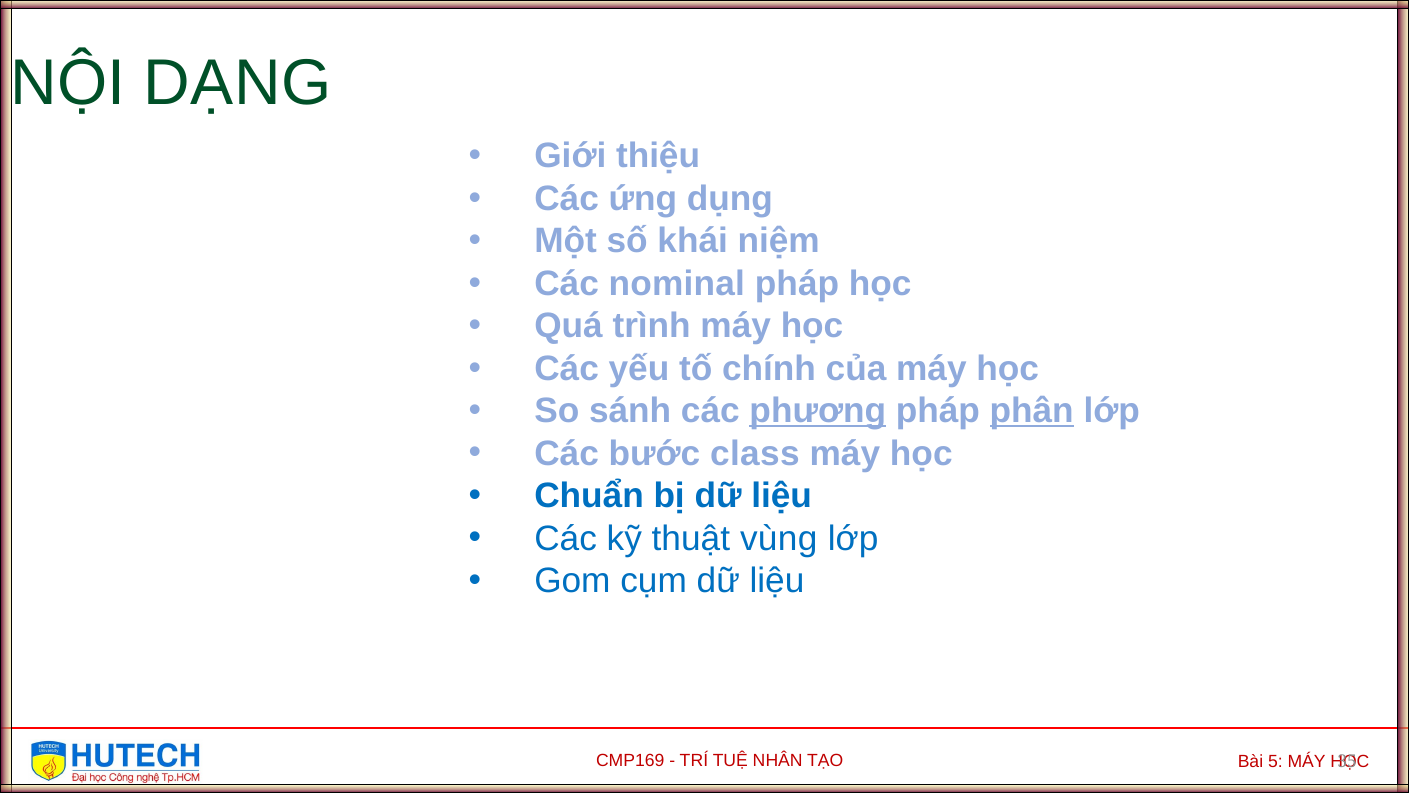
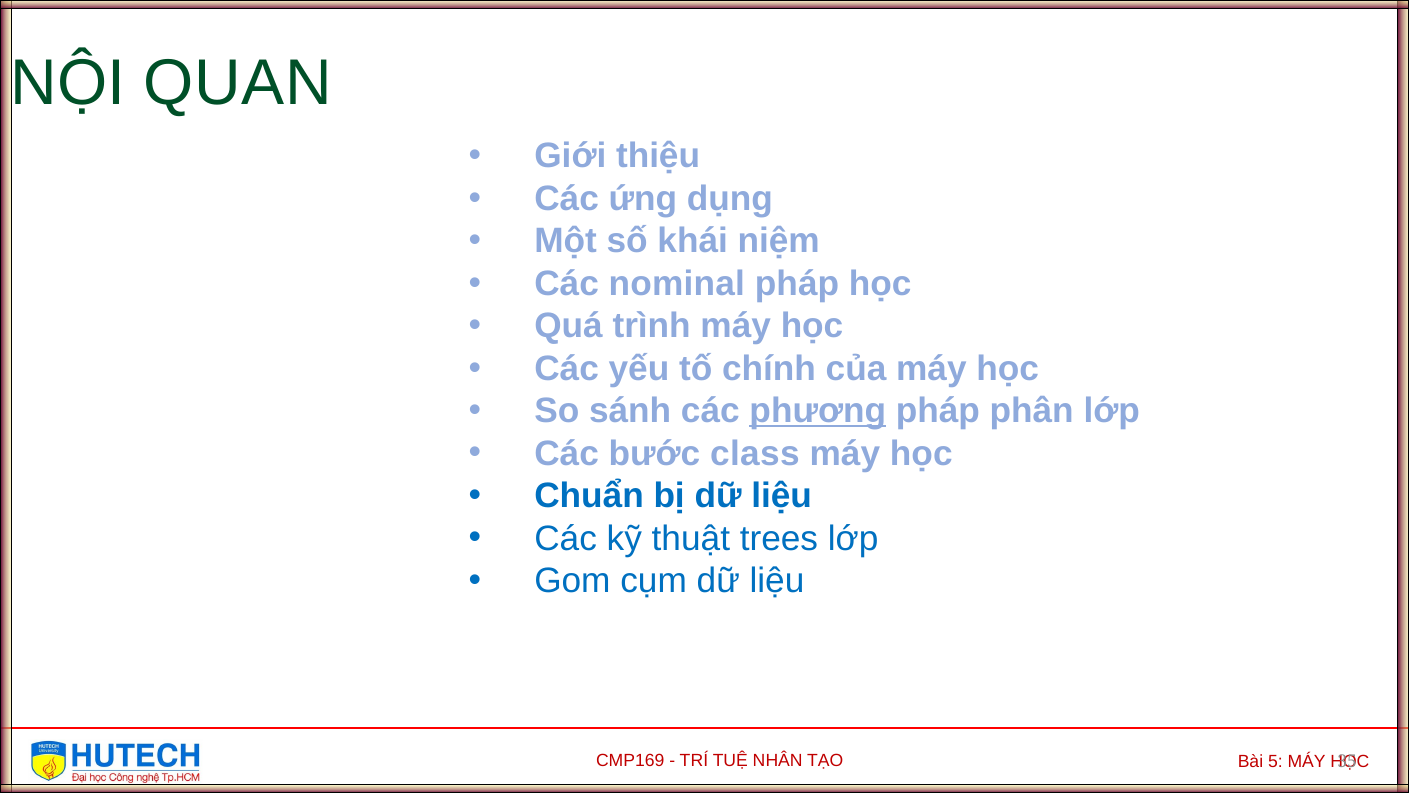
DẠNG: DẠNG -> QUAN (238, 83)
phân underline: present -> none (1032, 411)
vùng: vùng -> trees (779, 538)
